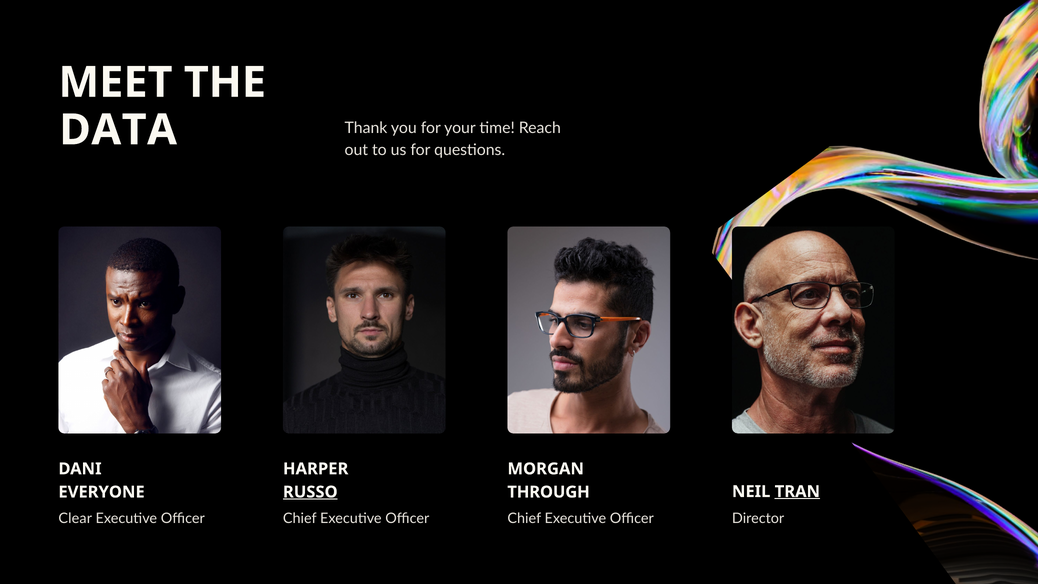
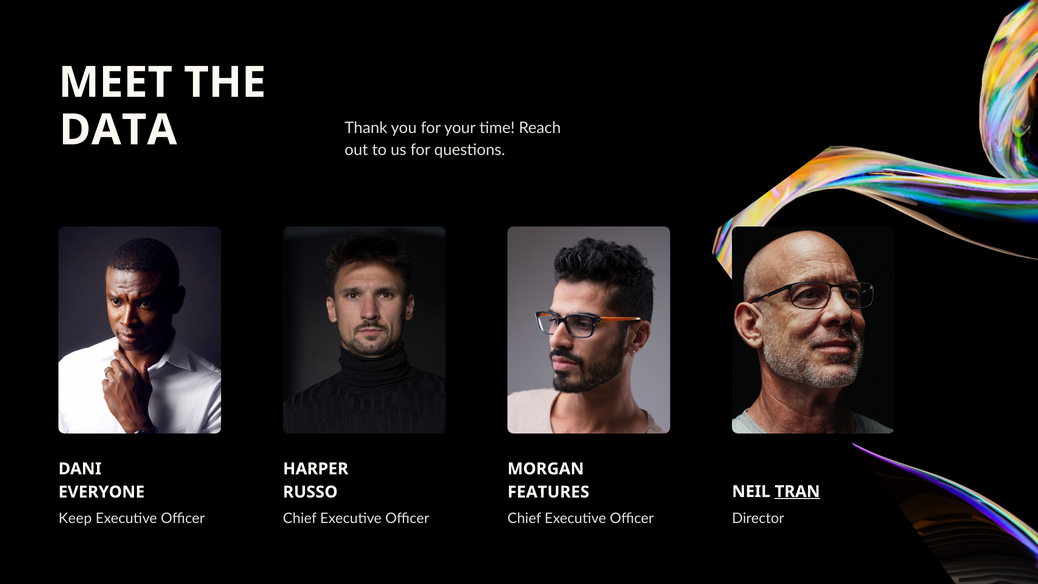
RUSSO underline: present -> none (310, 492)
THROUGH: THROUGH -> FEATURES (548, 492)
Clear: Clear -> Keep (75, 518)
